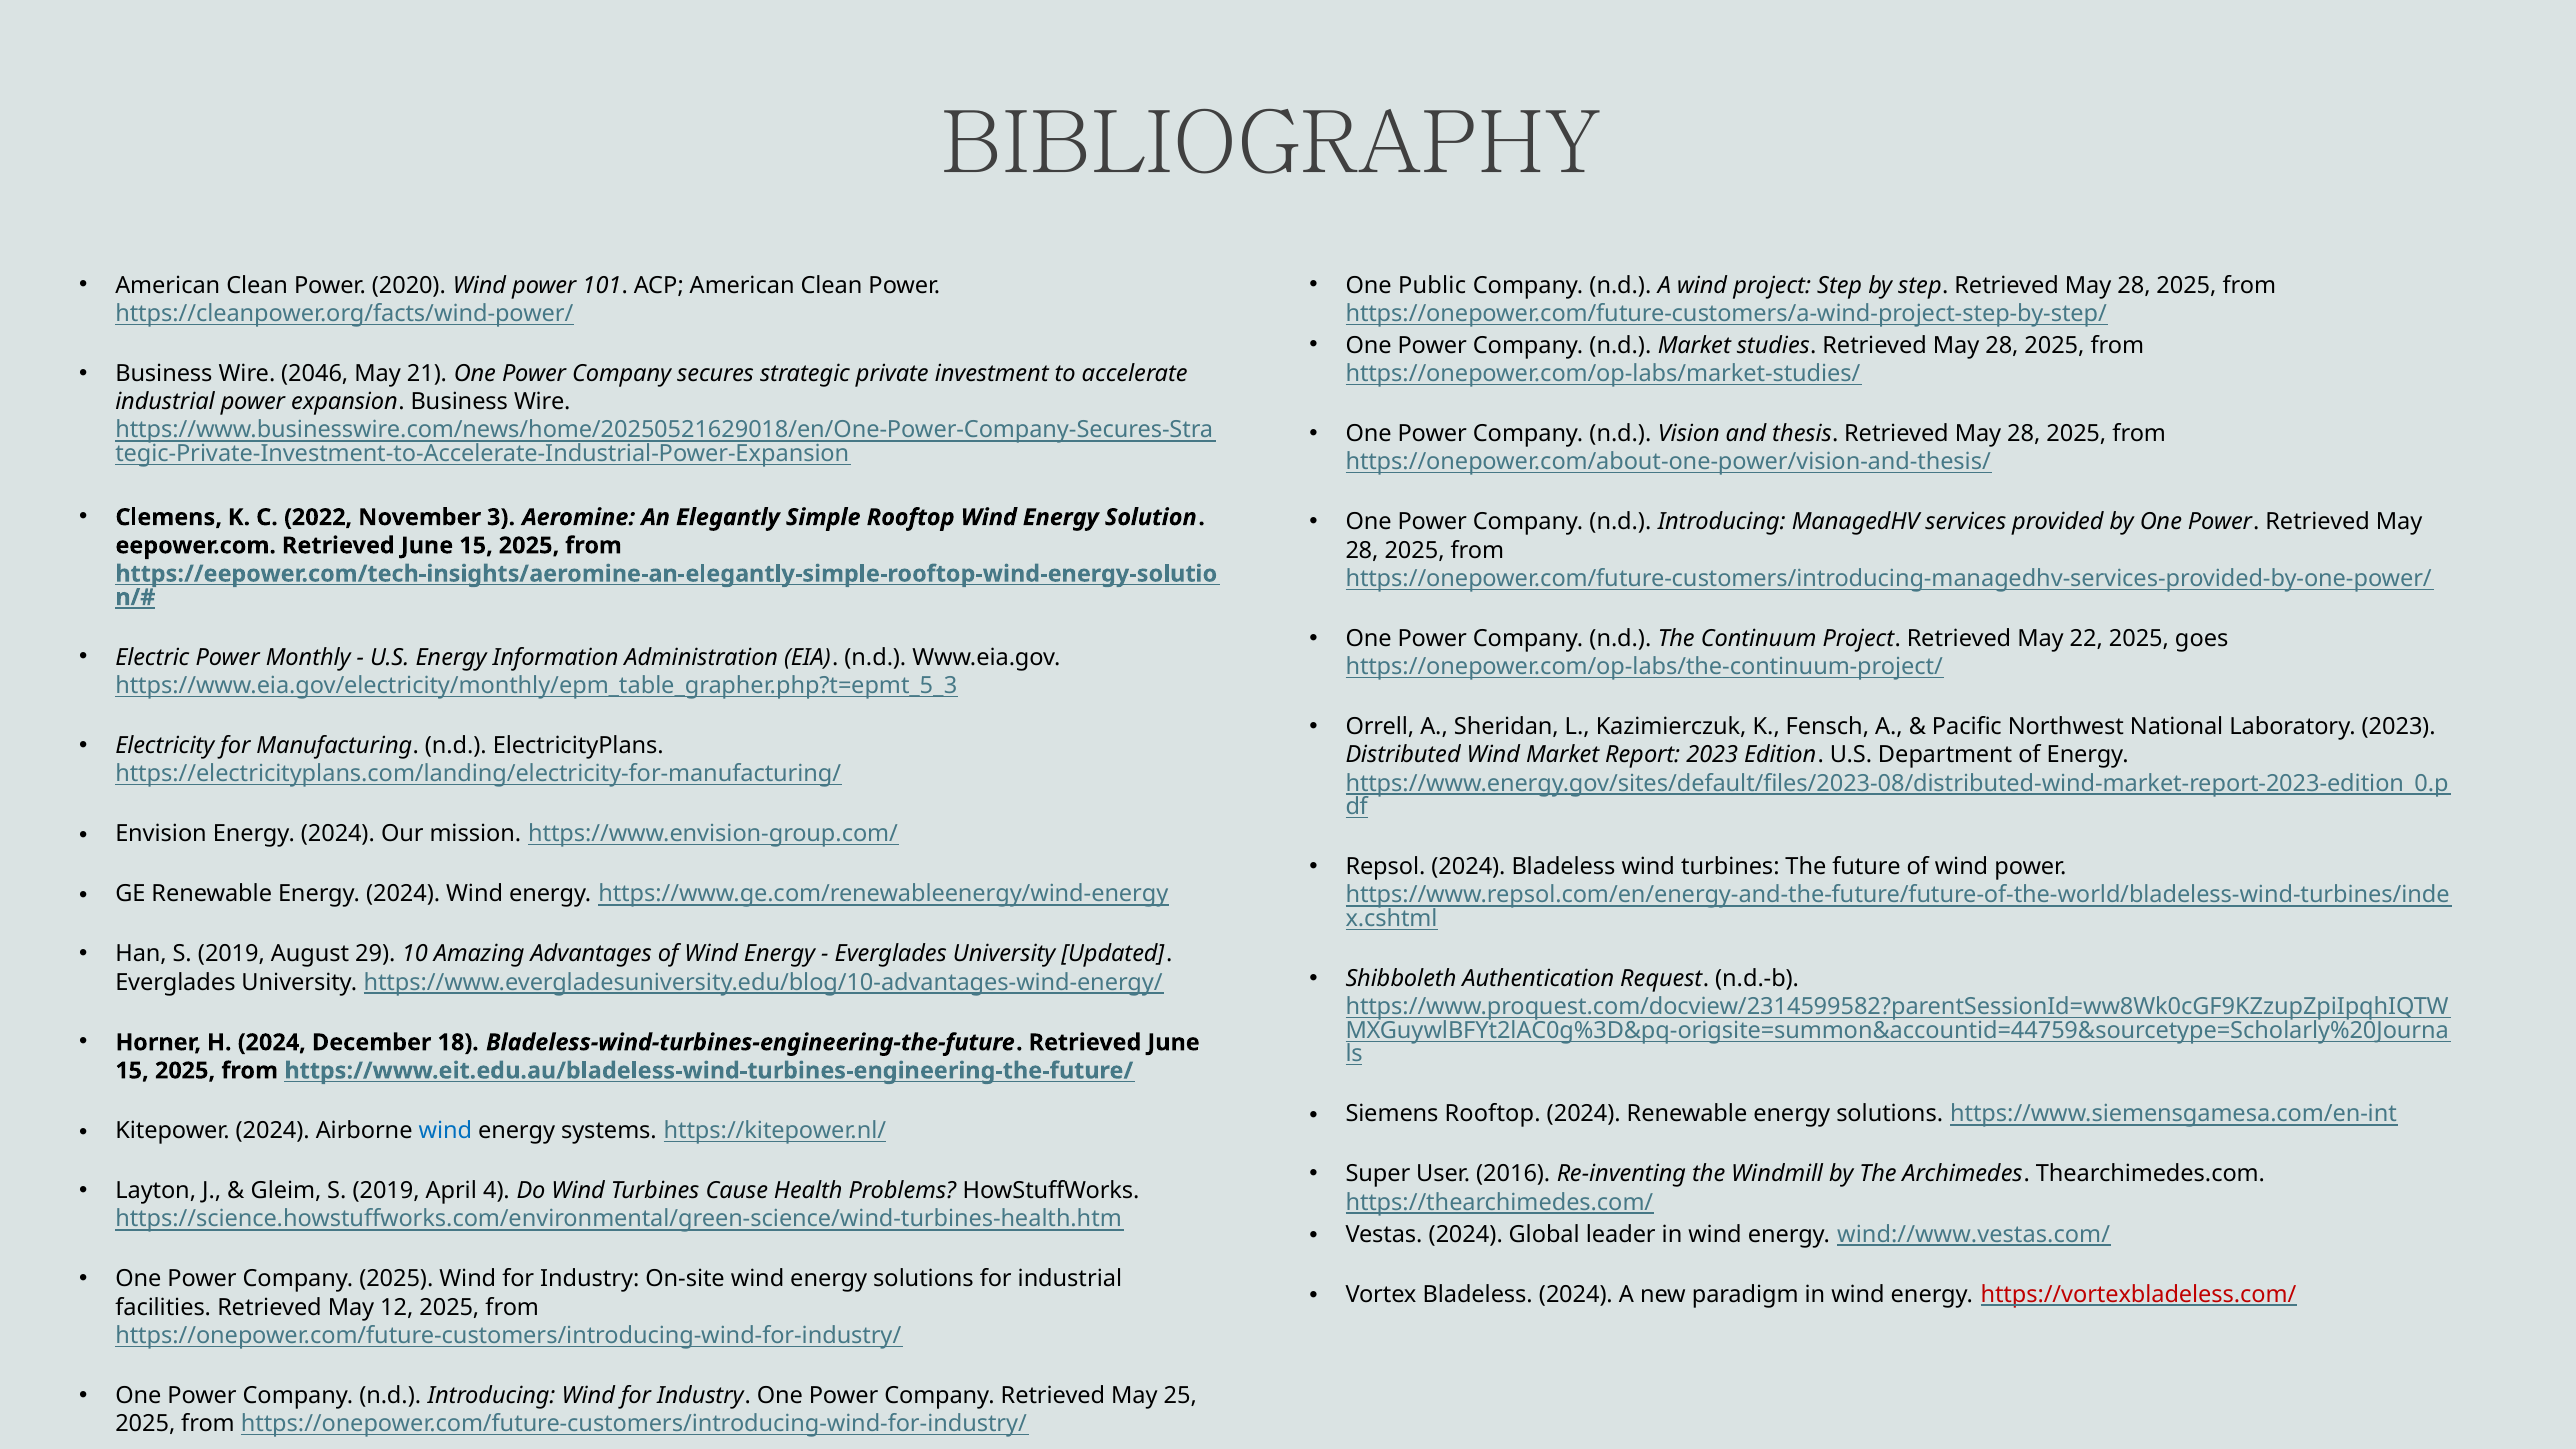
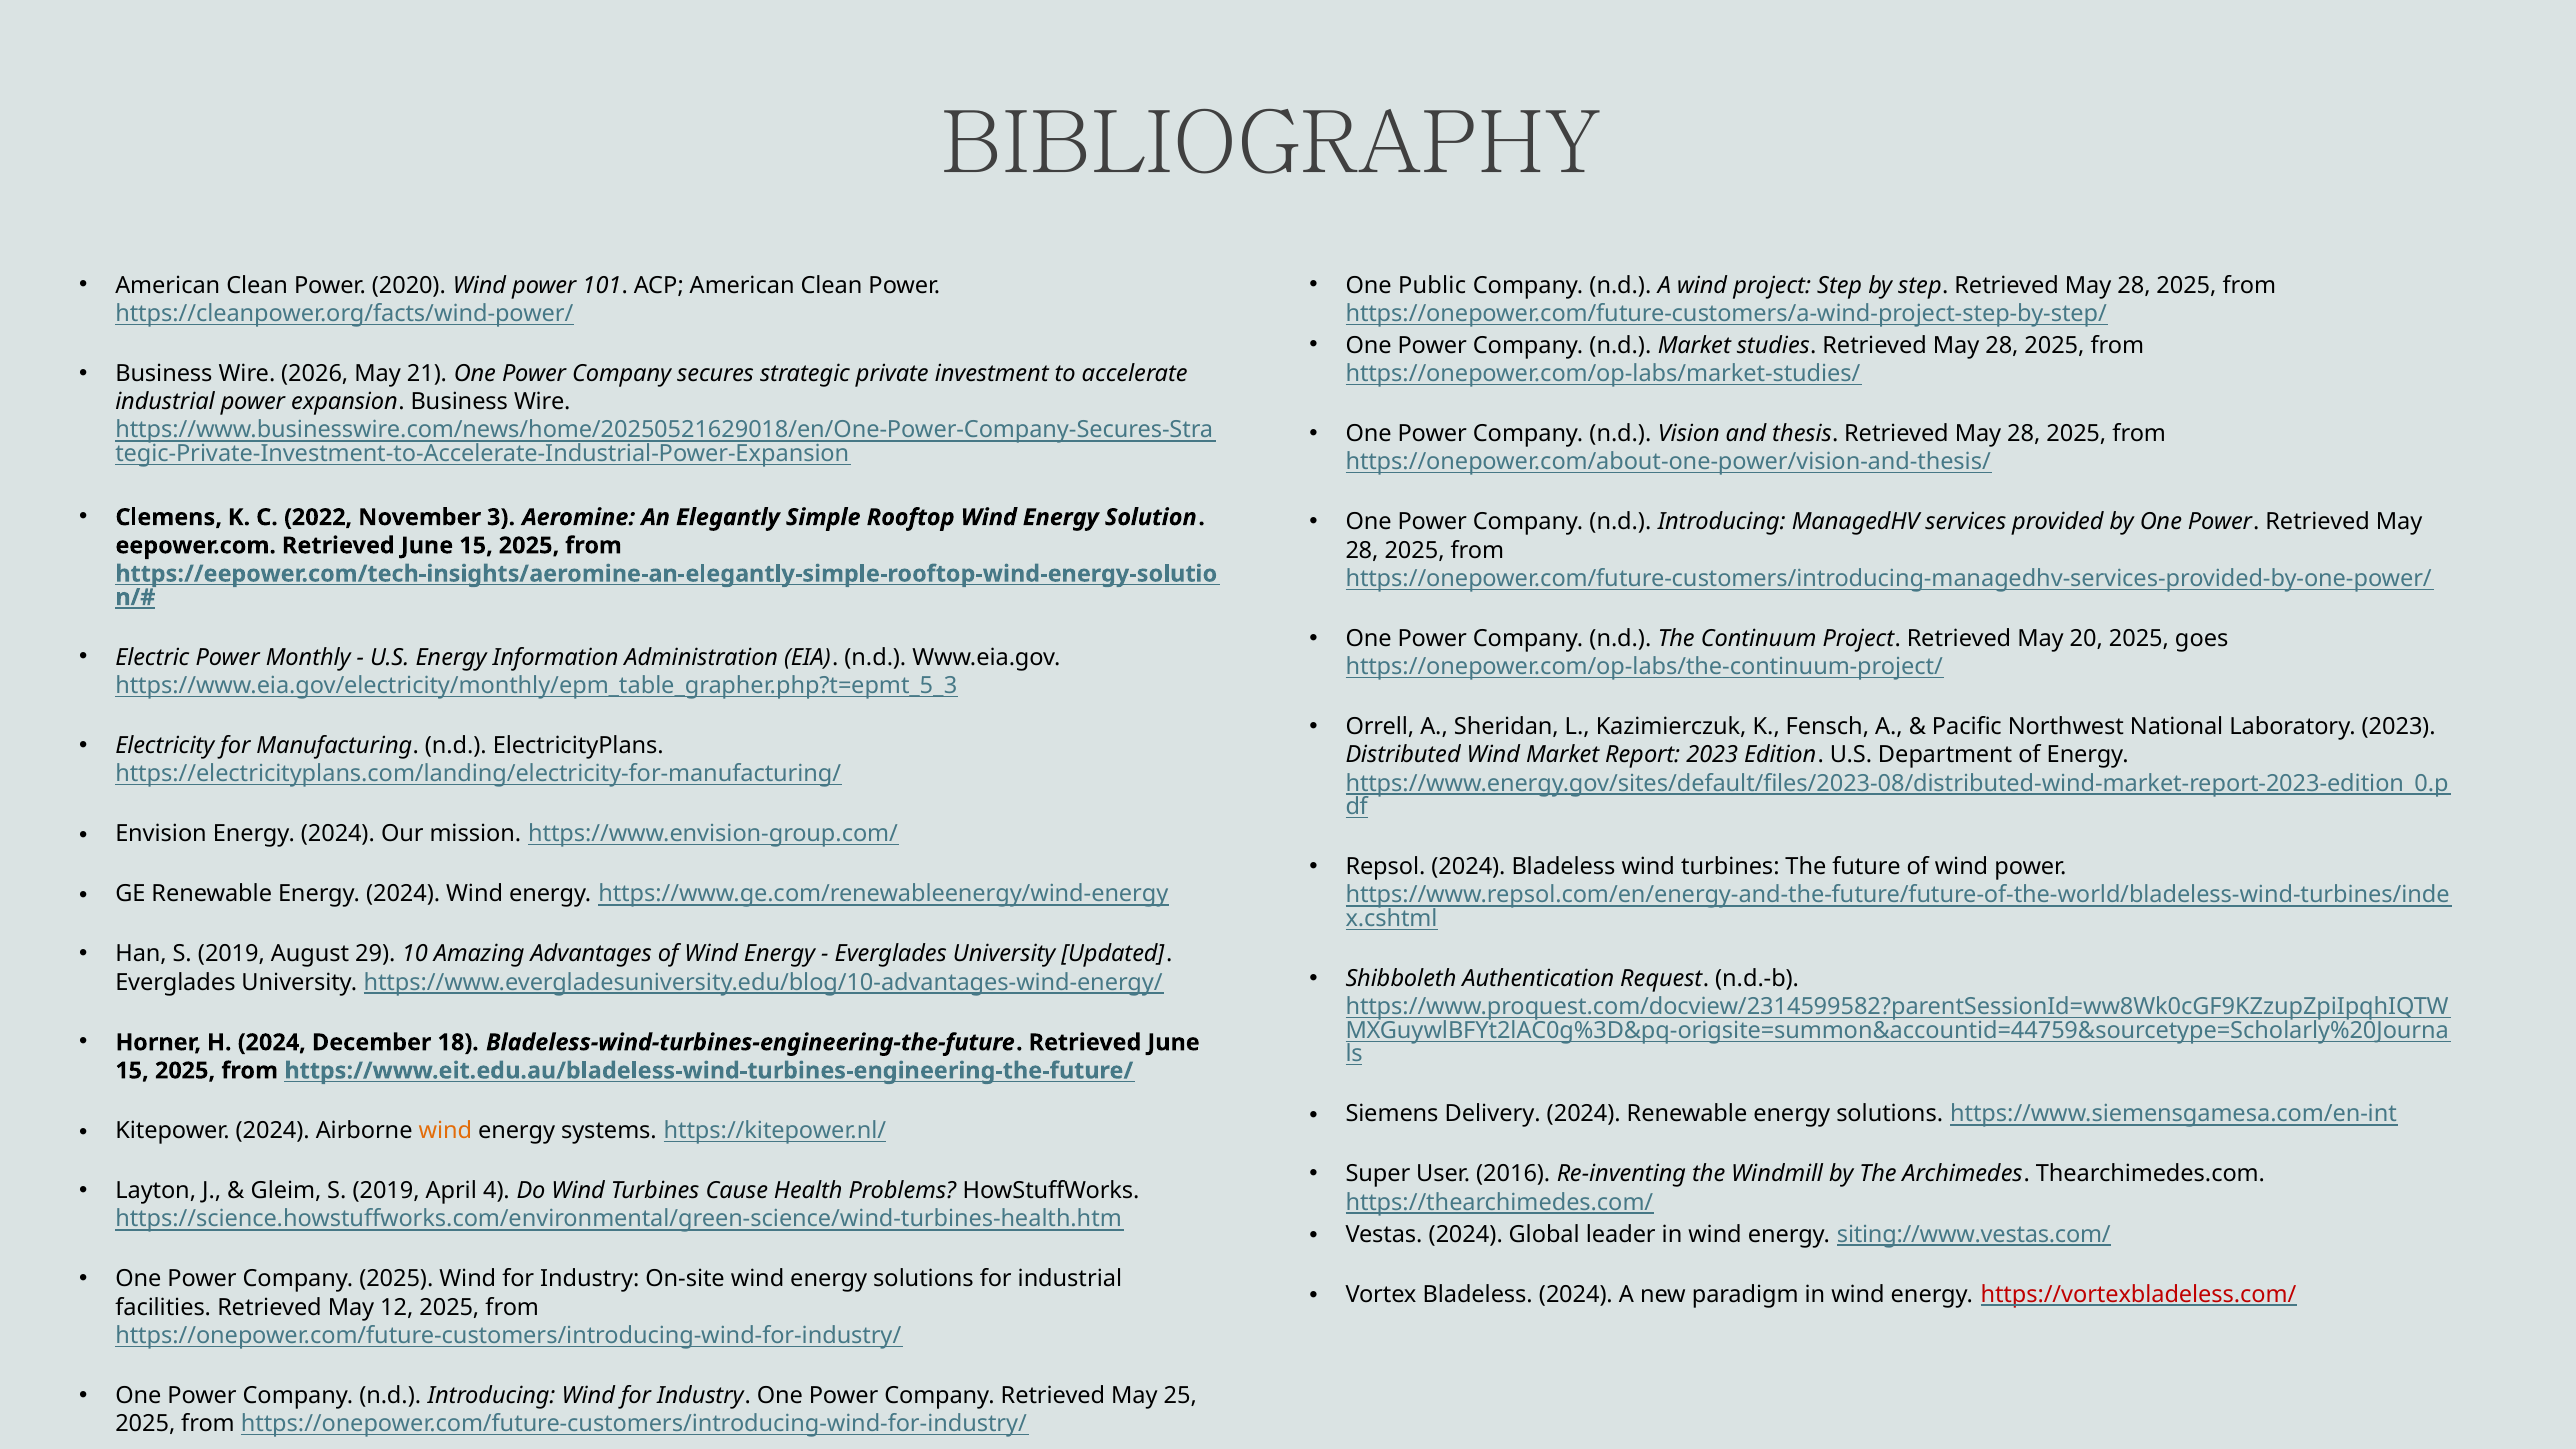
2046: 2046 -> 2026 (315, 374)
22: 22 -> 20 (2086, 639)
Siemens Rooftop: Rooftop -> Delivery (1493, 1114)
wind colour: blue -> orange (445, 1131)
wind://www.vestas.com/: wind://www.vestas.com/ -> siting://www.vestas.com/ (1974, 1234)
